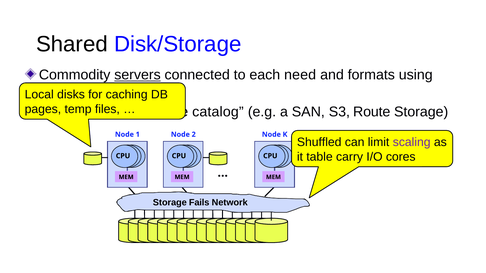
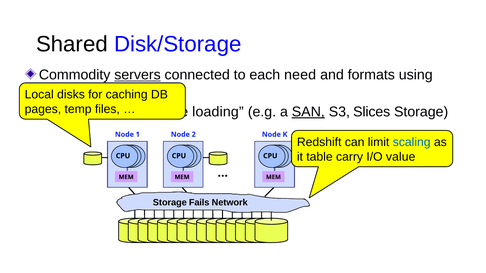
catalog: catalog -> loading (218, 112)
SAN underline: none -> present (308, 112)
Route: Route -> Slices (372, 112)
Shuffled: Shuffled -> Redshift (319, 142)
scaling colour: purple -> blue (412, 142)
cores: cores -> value (401, 157)
